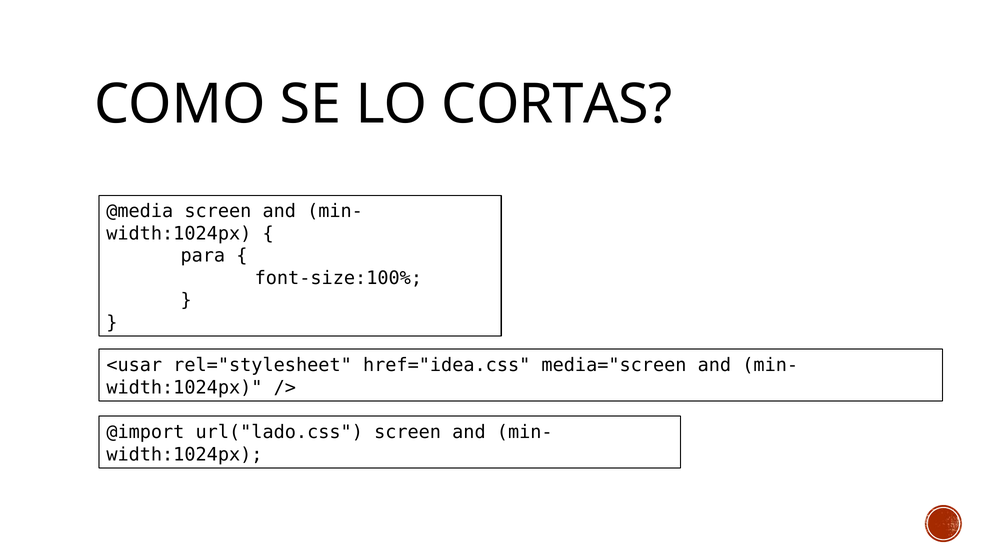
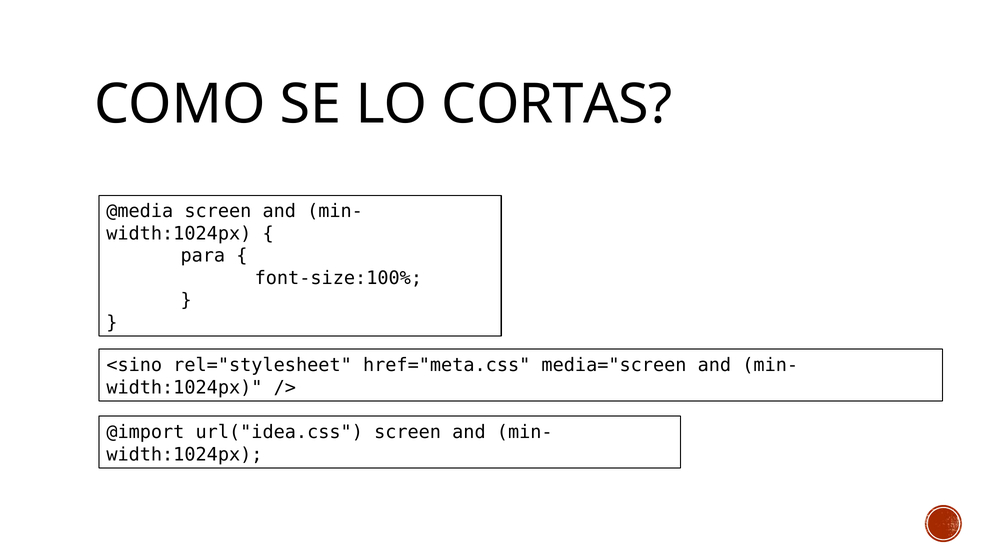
<usar: <usar -> <sino (134, 365)
href="idea.css: href="idea.css -> href="meta.css (447, 365)
url("lado.css: url("lado.css -> url("idea.css (279, 433)
